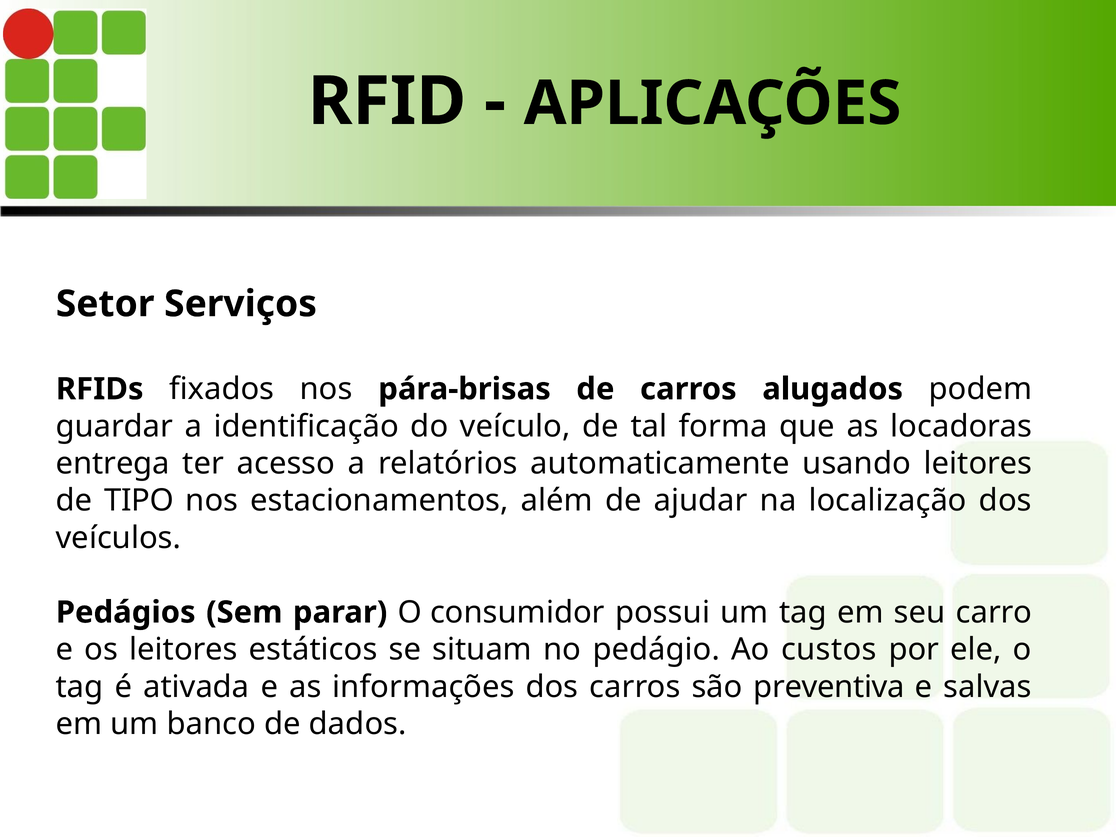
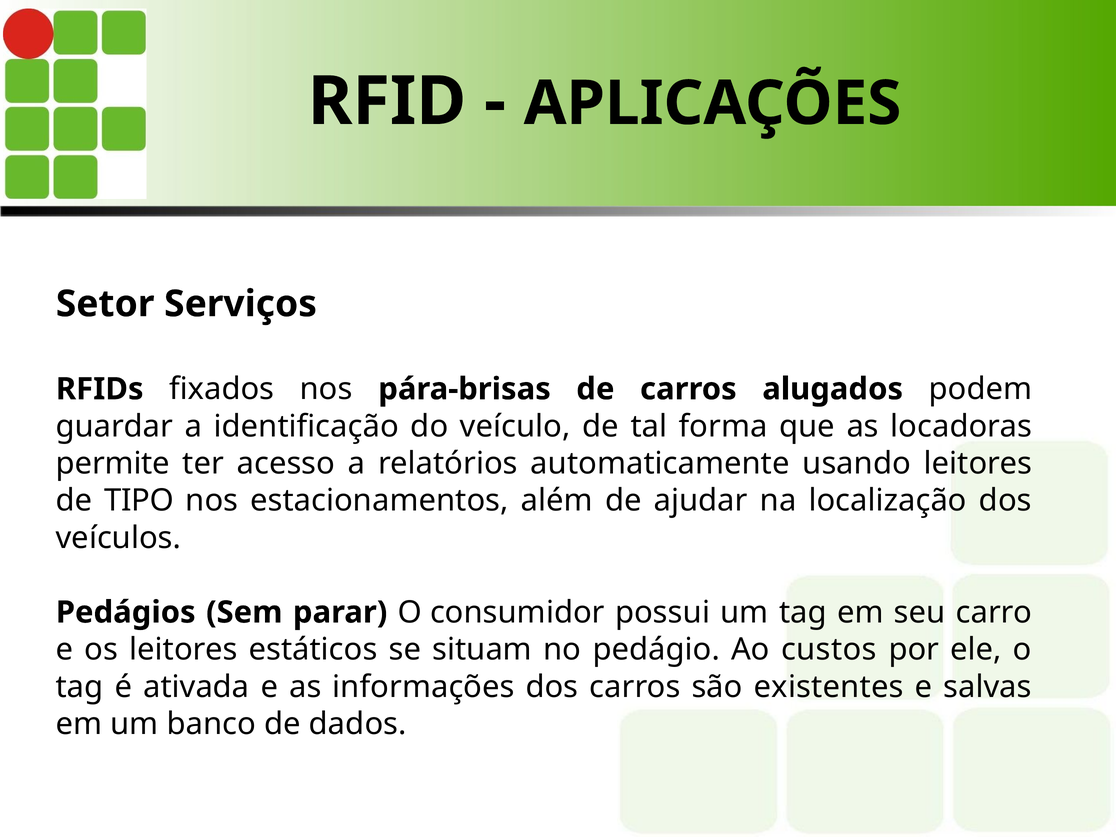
entrega: entrega -> permite (113, 463)
preventiva: preventiva -> existentes (829, 687)
